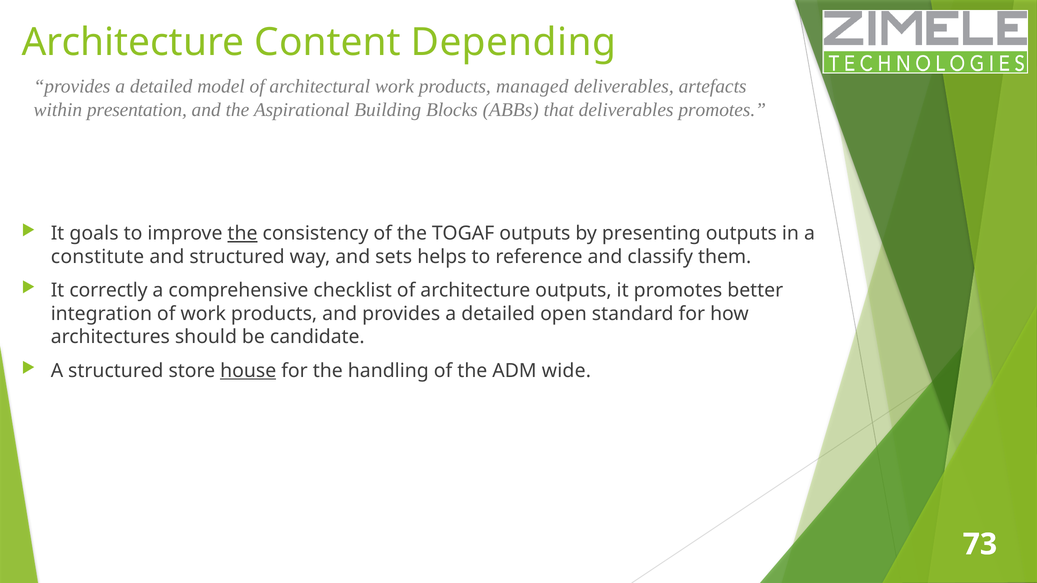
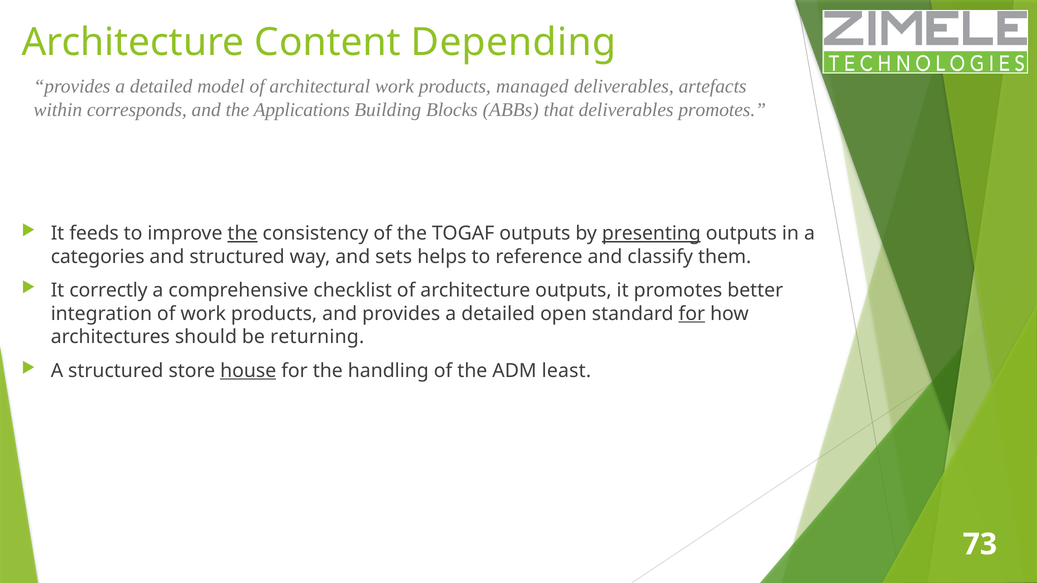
presentation: presentation -> corresponds (137, 110)
Aspirational: Aspirational -> Applications (302, 110)
goals: goals -> feeds (94, 234)
presenting underline: none -> present (651, 234)
constitute: constitute -> categories (98, 257)
for underline: none -> present (692, 314)
candidate: candidate -> returning (317, 337)
wide: wide -> least (566, 371)
